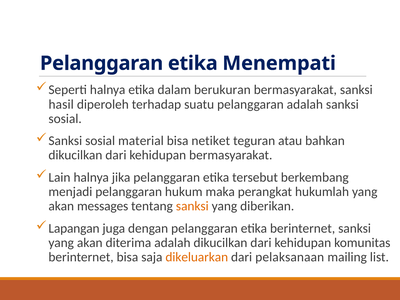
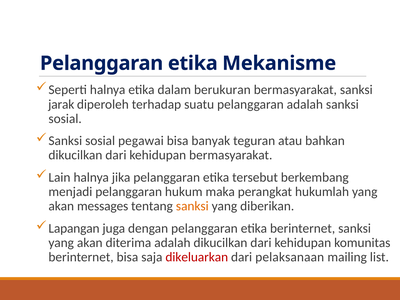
Menempati: Menempati -> Mekanisme (279, 63)
hasil: hasil -> jarak (61, 104)
material: material -> pegawai (141, 141)
netiket: netiket -> banyak (211, 141)
dikeluarkan colour: orange -> red (197, 257)
